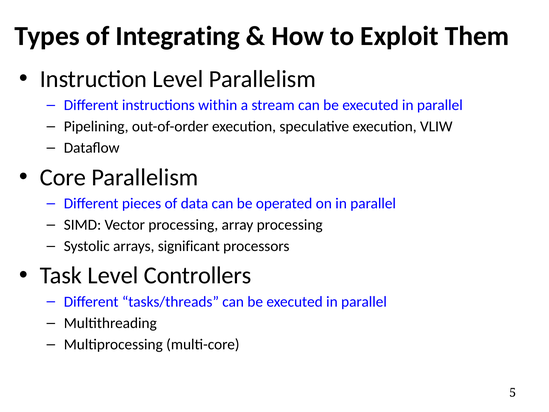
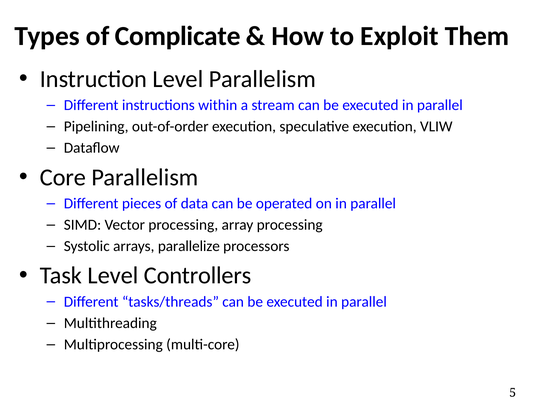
Integrating: Integrating -> Complicate (178, 36)
significant: significant -> parallelize (189, 246)
